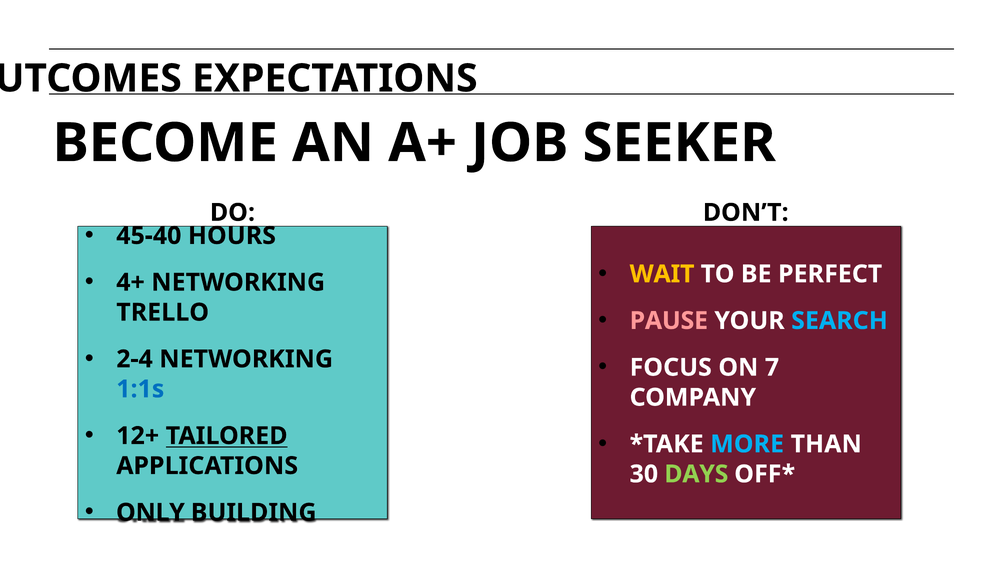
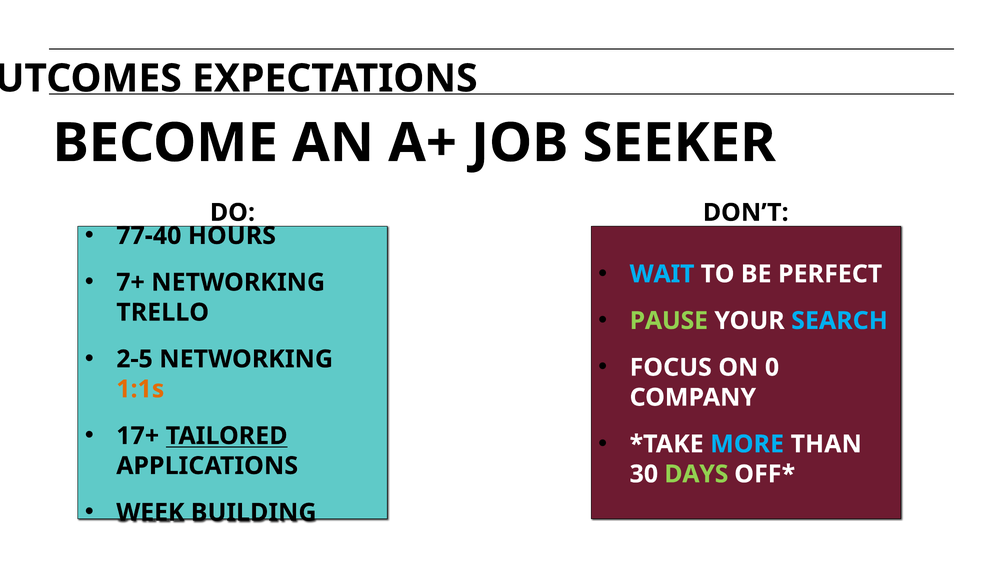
45-40: 45-40 -> 77-40 (149, 236)
WAIT colour: yellow -> light blue (662, 274)
4+: 4+ -> 7+ (131, 283)
PAUSE colour: pink -> light green (669, 321)
2-4: 2-4 -> 2-5 (135, 359)
7: 7 -> 0 (772, 368)
1:1s colour: blue -> orange (140, 389)
12+: 12+ -> 17+ (138, 436)
ONLY: ONLY -> WEEK (150, 513)
